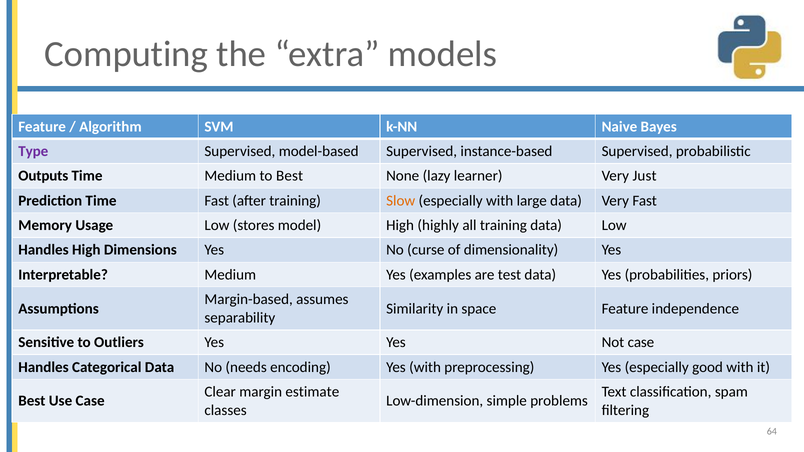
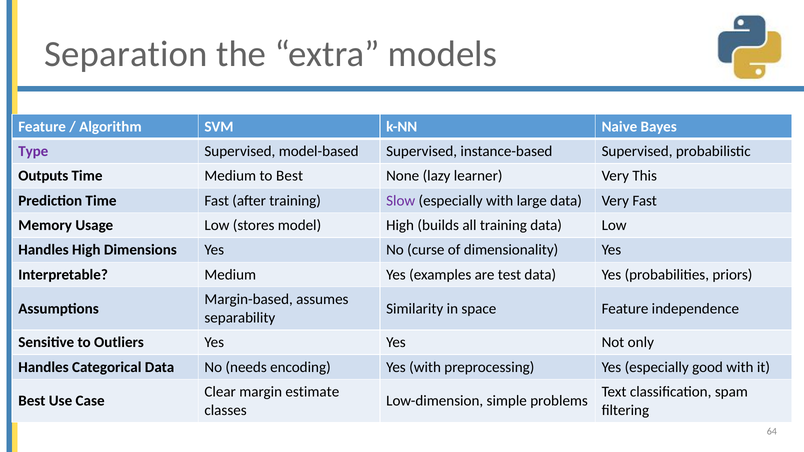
Computing: Computing -> Separation (126, 54)
Just: Just -> This (645, 176)
Slow colour: orange -> purple (401, 201)
highly: highly -> builds (438, 225)
Not case: case -> only (641, 343)
